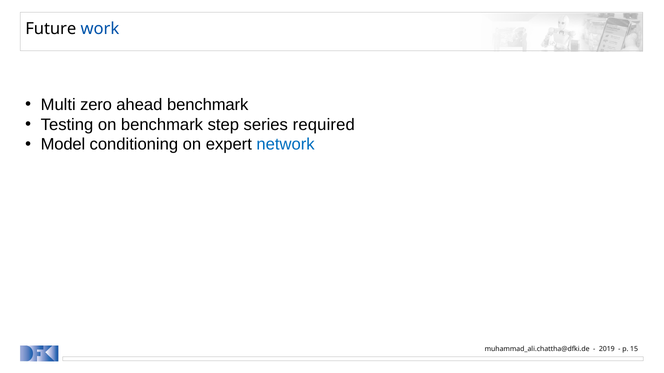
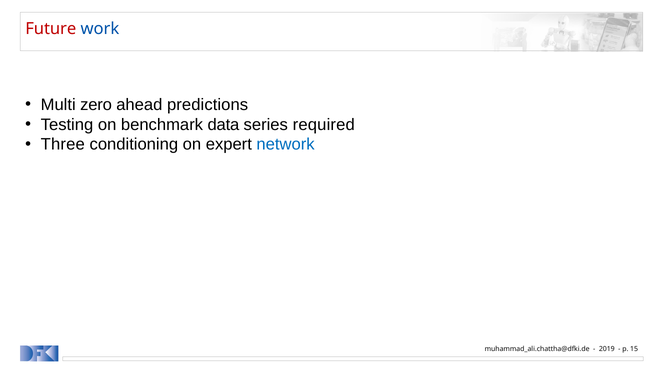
Future colour: black -> red (51, 29)
ahead benchmark: benchmark -> predictions (208, 105)
step: step -> data (223, 125)
Model: Model -> Three (63, 145)
